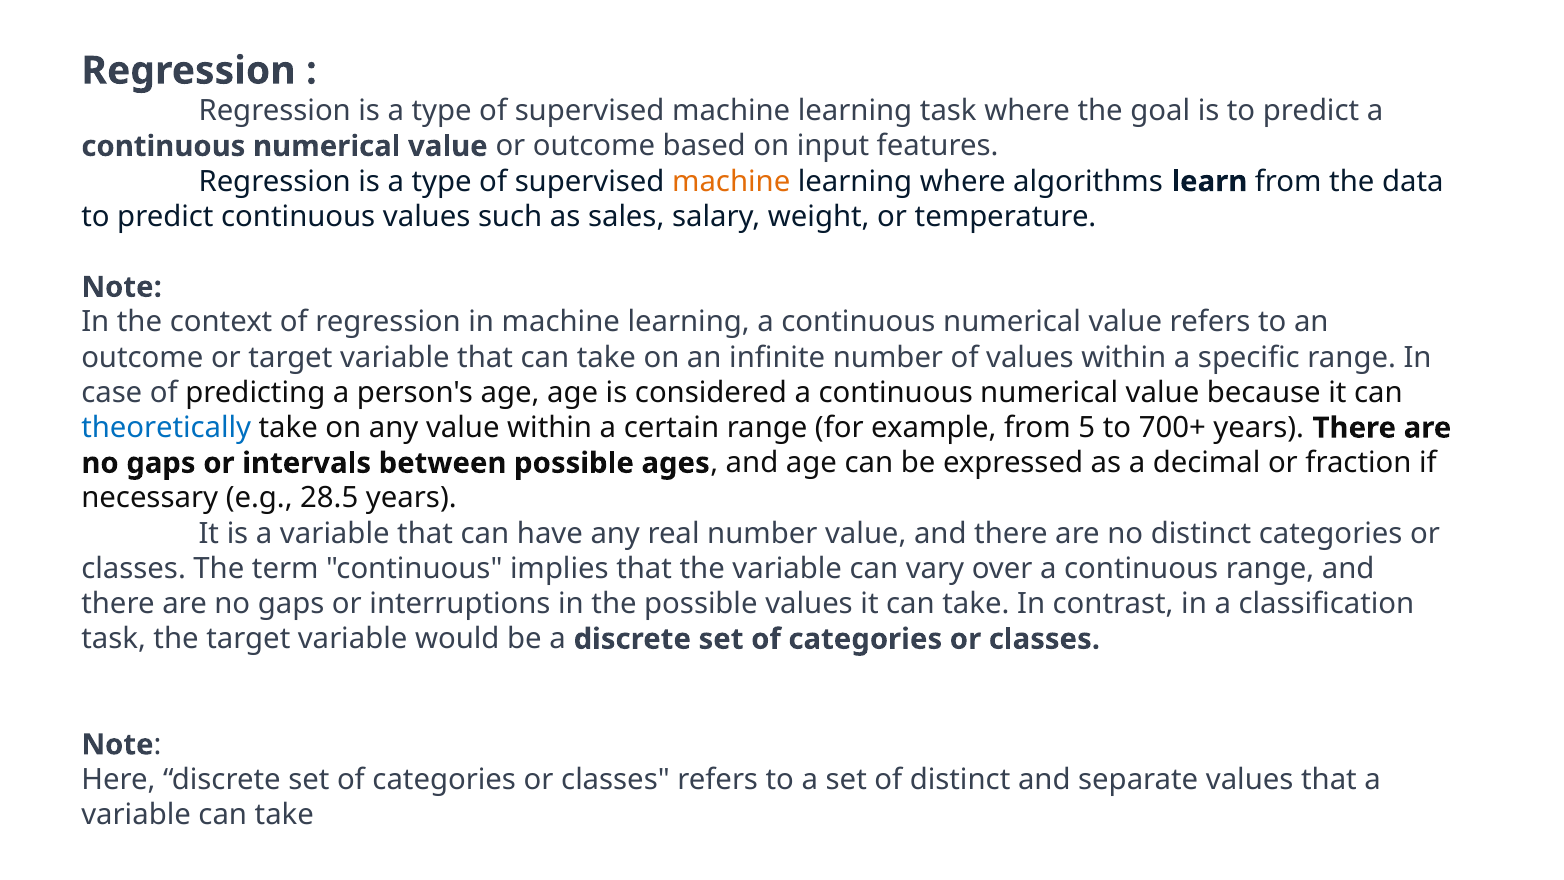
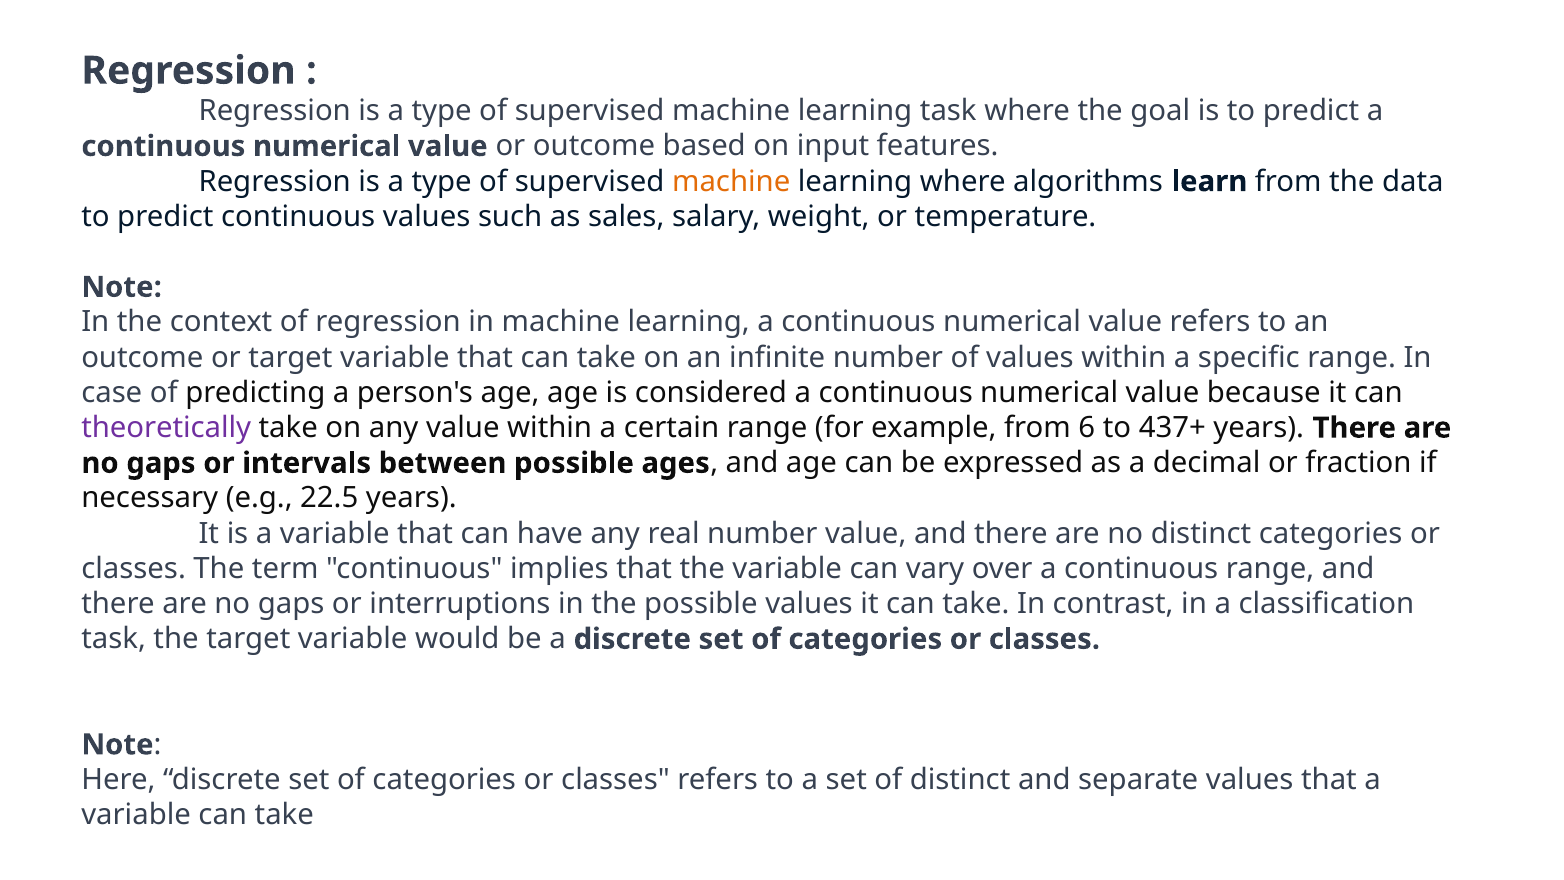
theoretically colour: blue -> purple (166, 428)
5: 5 -> 6 (1087, 428)
700+: 700+ -> 437+ (1172, 428)
28.5: 28.5 -> 22.5 (329, 498)
